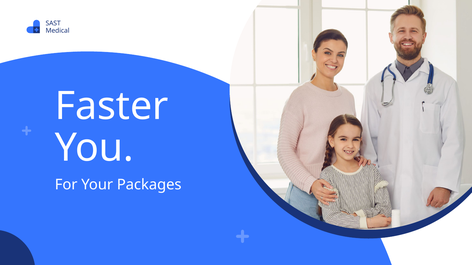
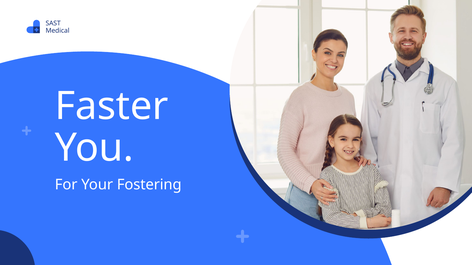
Packages: Packages -> Fostering (149, 185)
